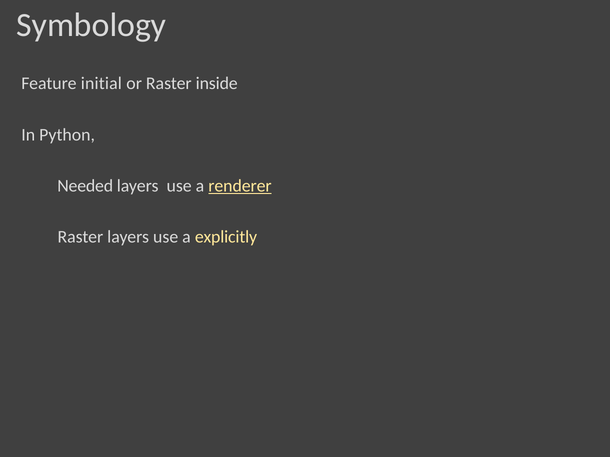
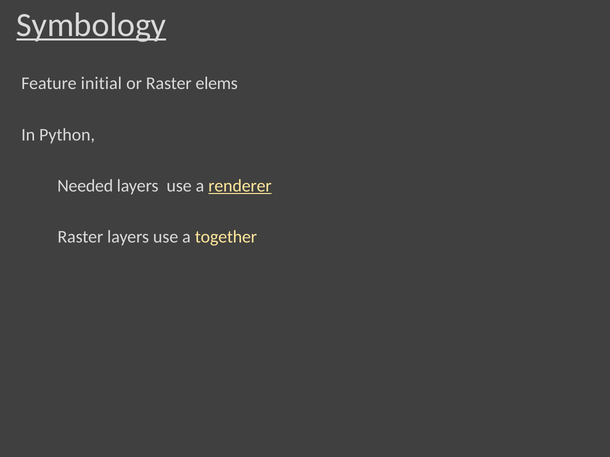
Symbology underline: none -> present (91, 25)
inside: inside -> elems (217, 84)
explicitly: explicitly -> together (226, 237)
